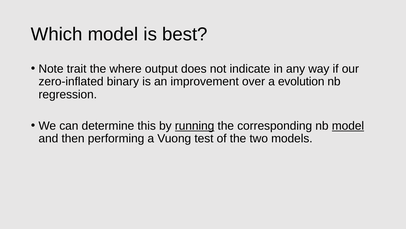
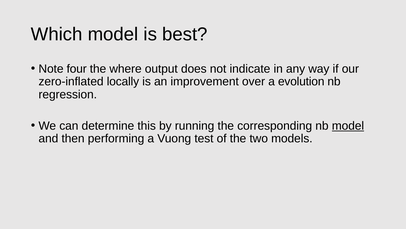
trait: trait -> four (77, 69)
binary: binary -> locally (123, 81)
running underline: present -> none (195, 125)
